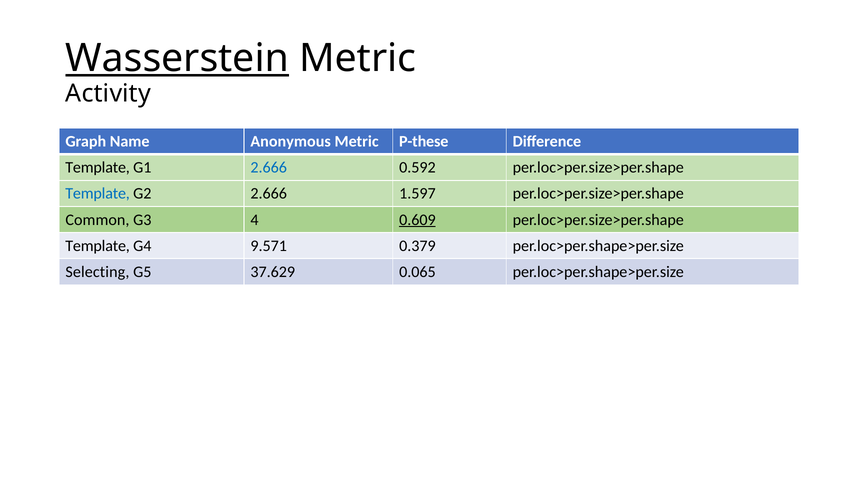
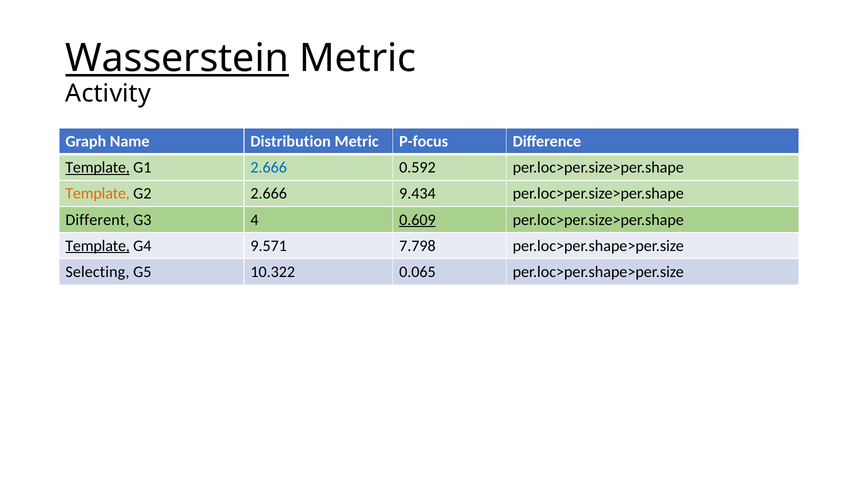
Anonymous: Anonymous -> Distribution (291, 142)
P-these: P-these -> P-focus (424, 142)
Template underline: none -> present (98, 168)
Template colour: blue -> orange (98, 194)
1.597: 1.597 -> 9.434 (417, 194)
Common: Common -> Different (97, 220)
Template underline: none -> present (98, 246)
0.379: 0.379 -> 7.798 (417, 246)
37.629: 37.629 -> 10.322 (273, 272)
